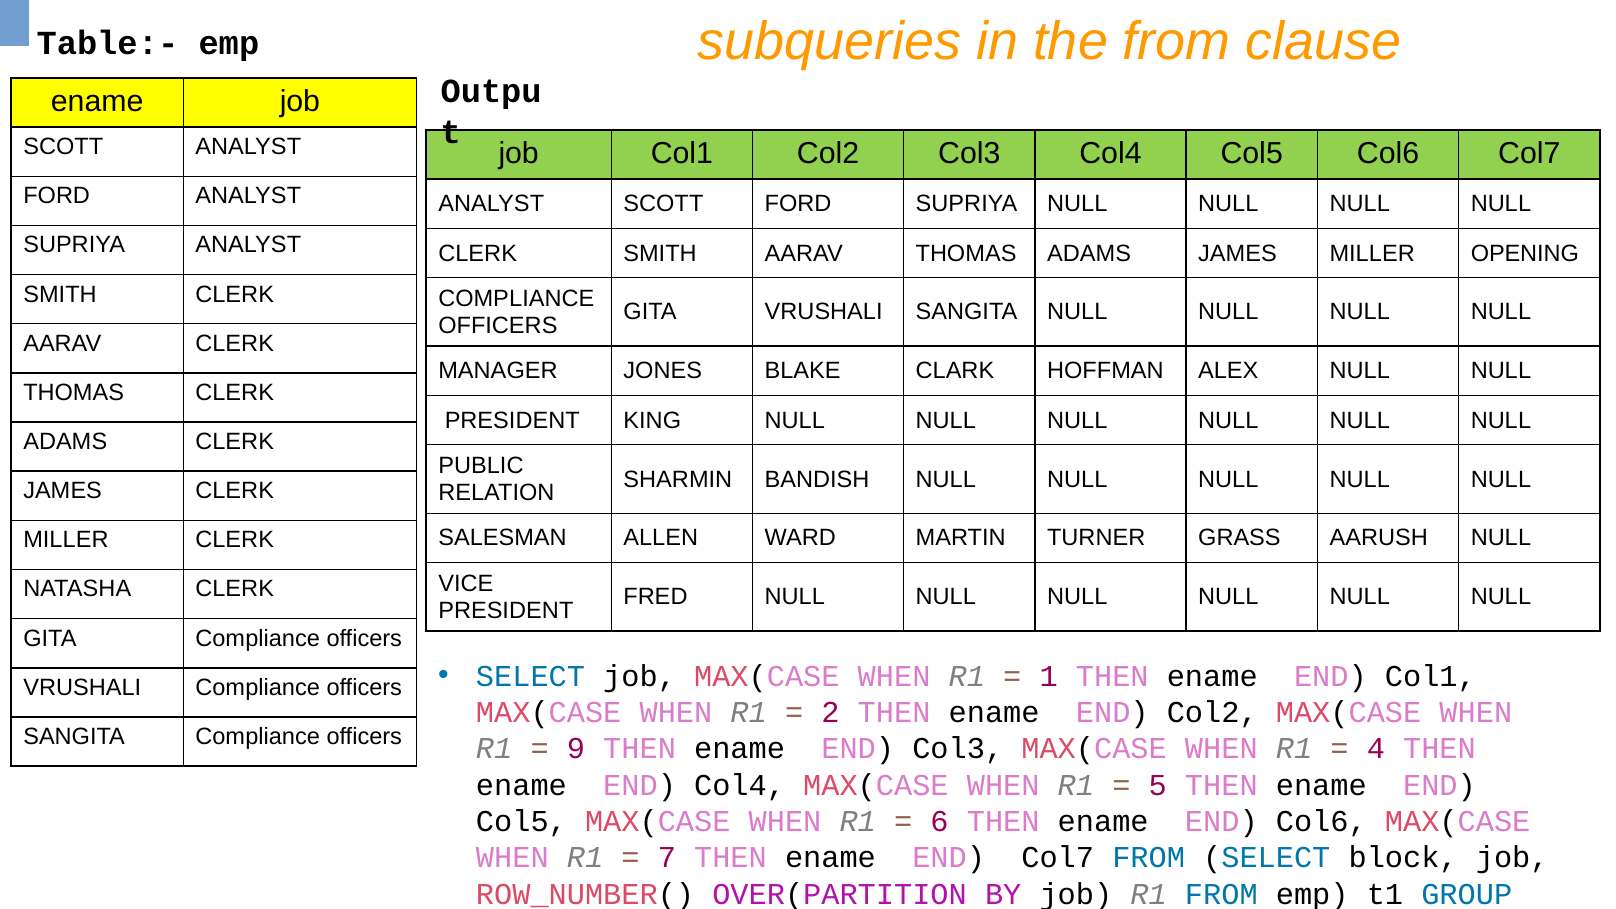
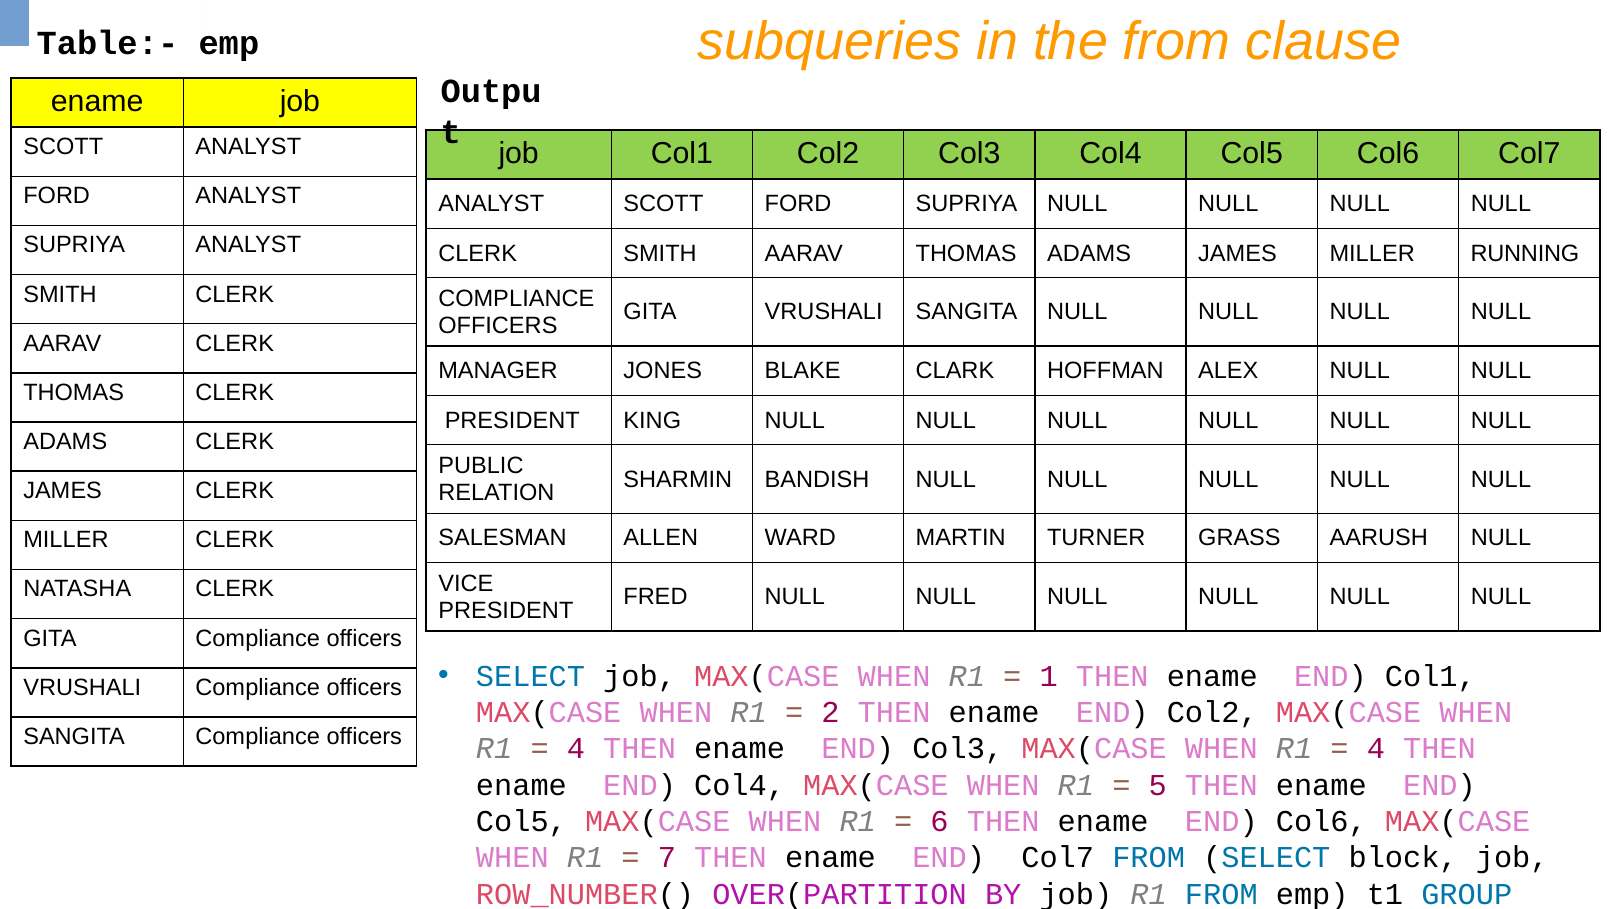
OPENING: OPENING -> RUNNING (1525, 253)
9: 9 -> 4 (576, 749)
